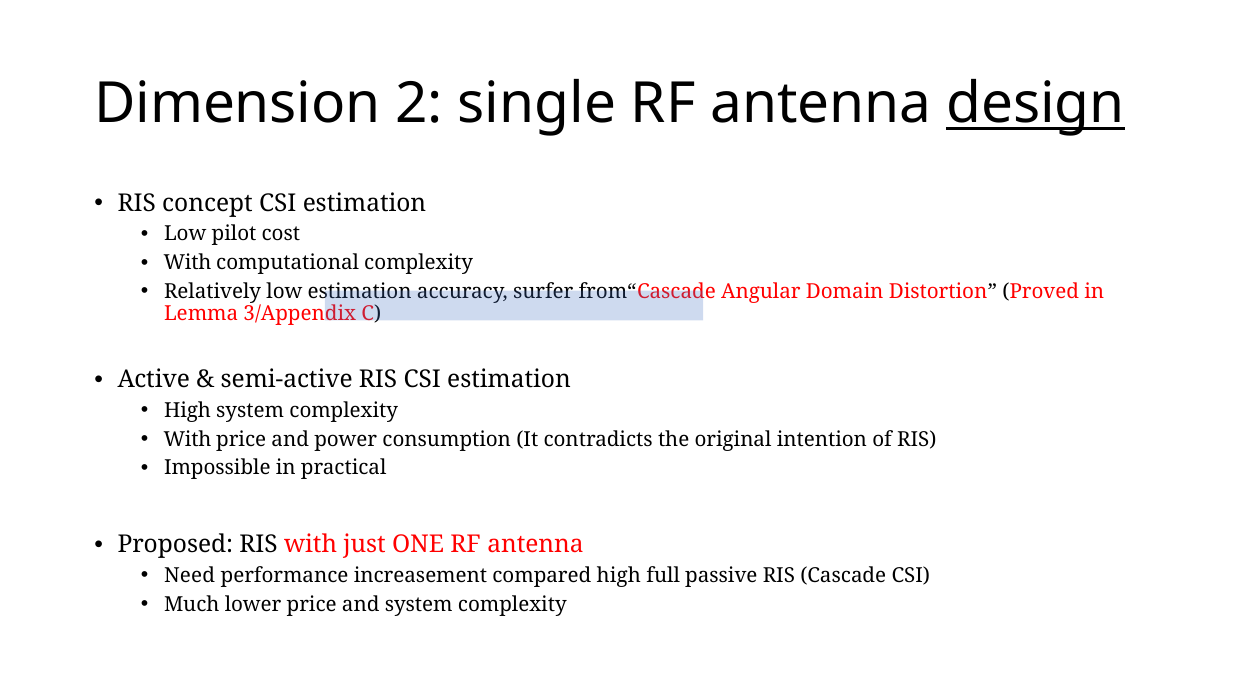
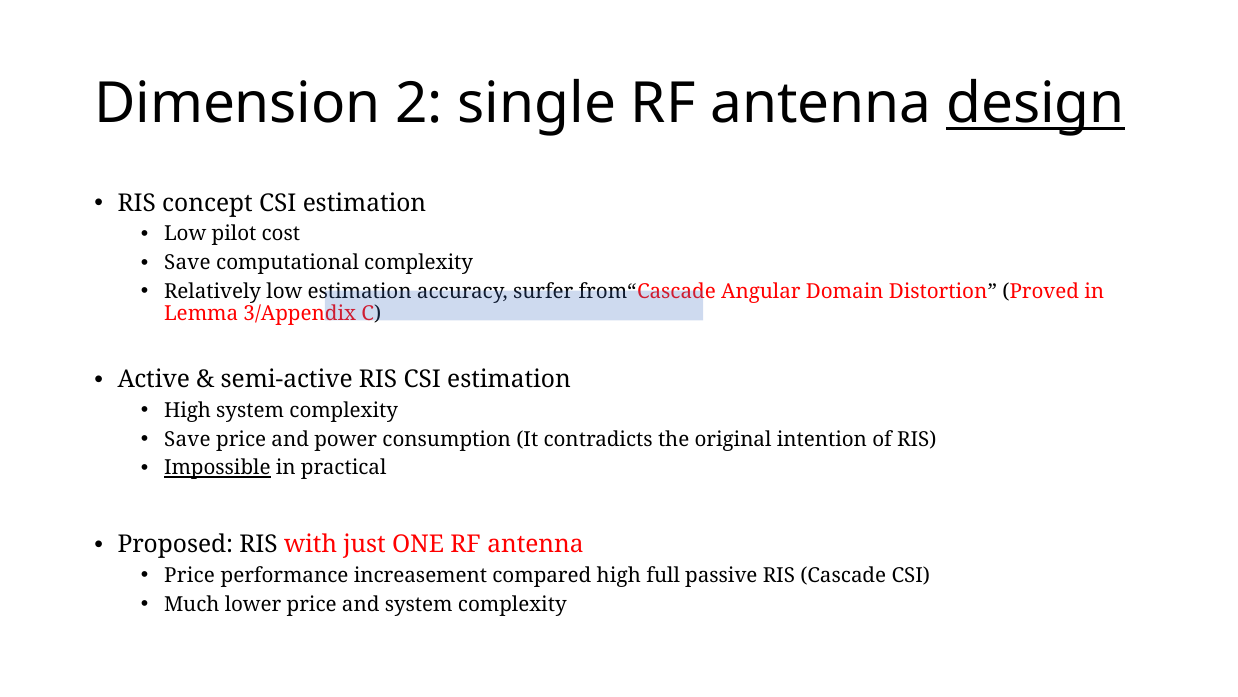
With: With -> Save (187, 263)
With: With -> Save (187, 439)
Impossible underline: none -> present (217, 468)
Need: Need -> Price (190, 575)
